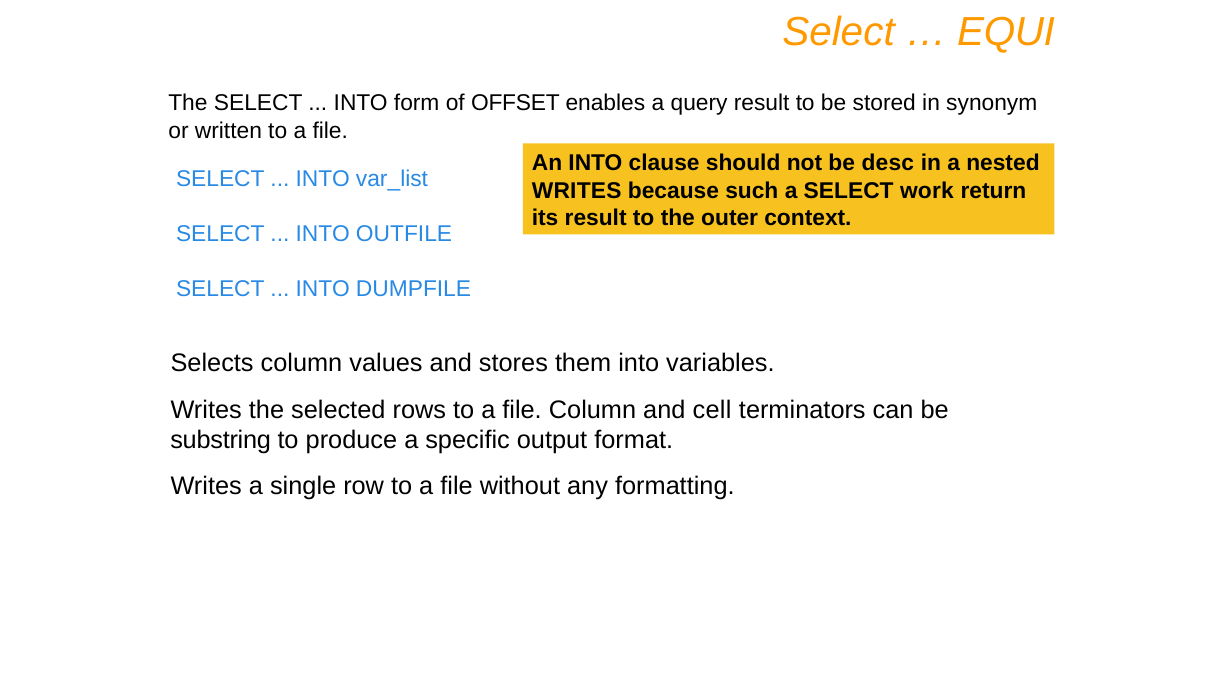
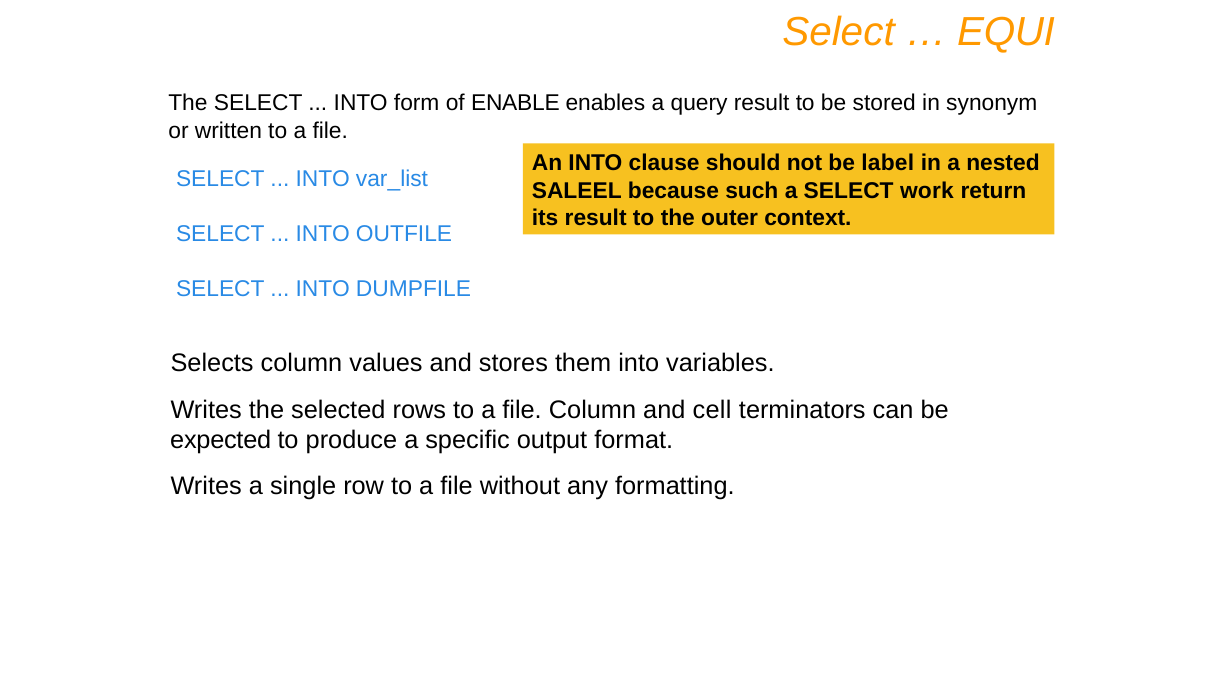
OFFSET: OFFSET -> ENABLE (515, 103)
desc: desc -> label (888, 163)
WRITES: WRITES -> SALEEL (577, 190)
substring: substring -> expected (221, 440)
